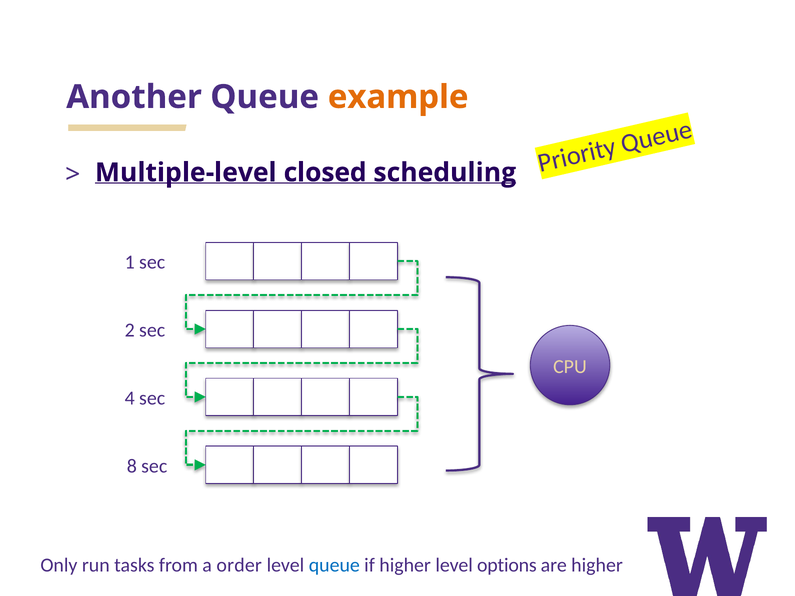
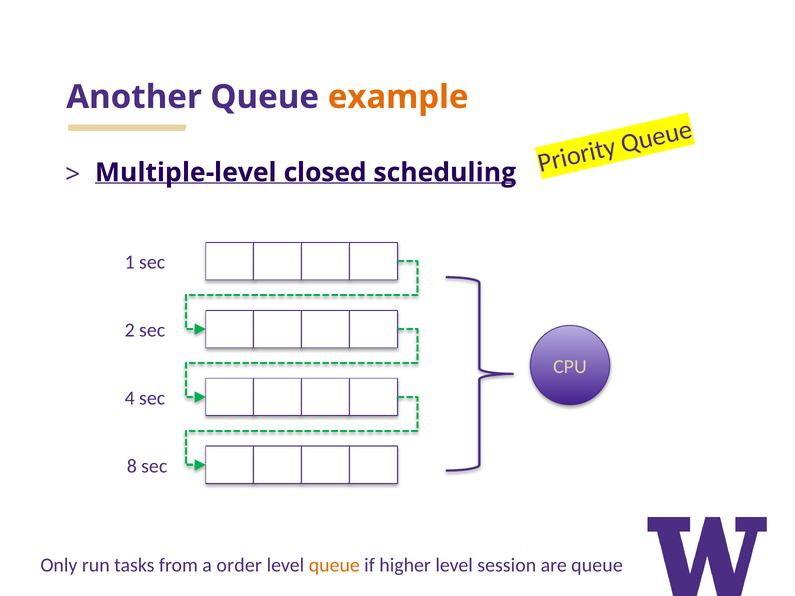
queue colour: blue -> orange (334, 565)
options: options -> session (507, 565)
are higher: higher -> queue (597, 565)
